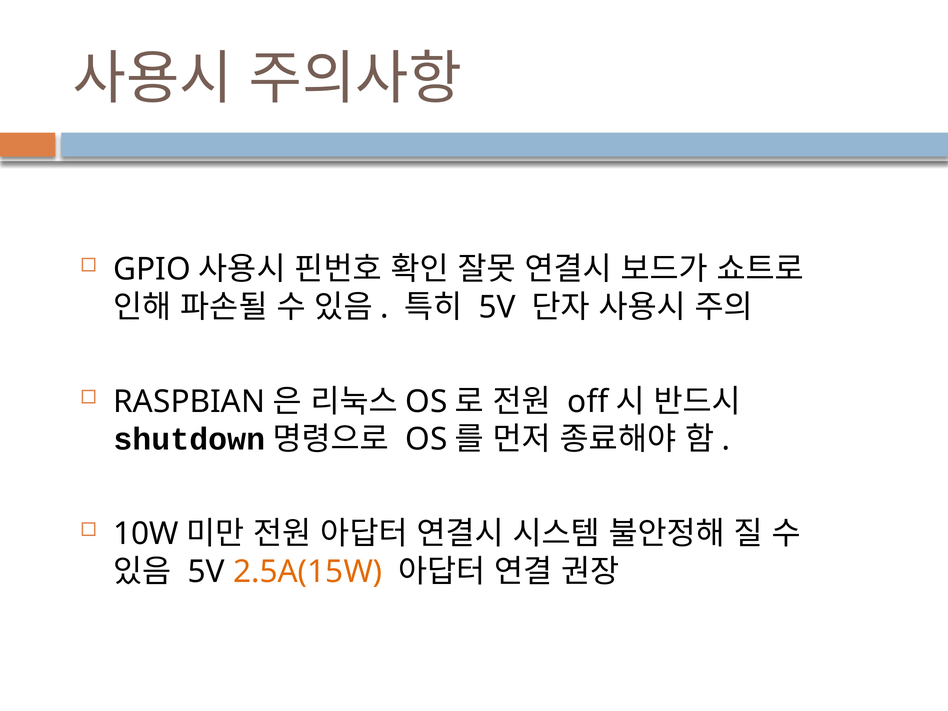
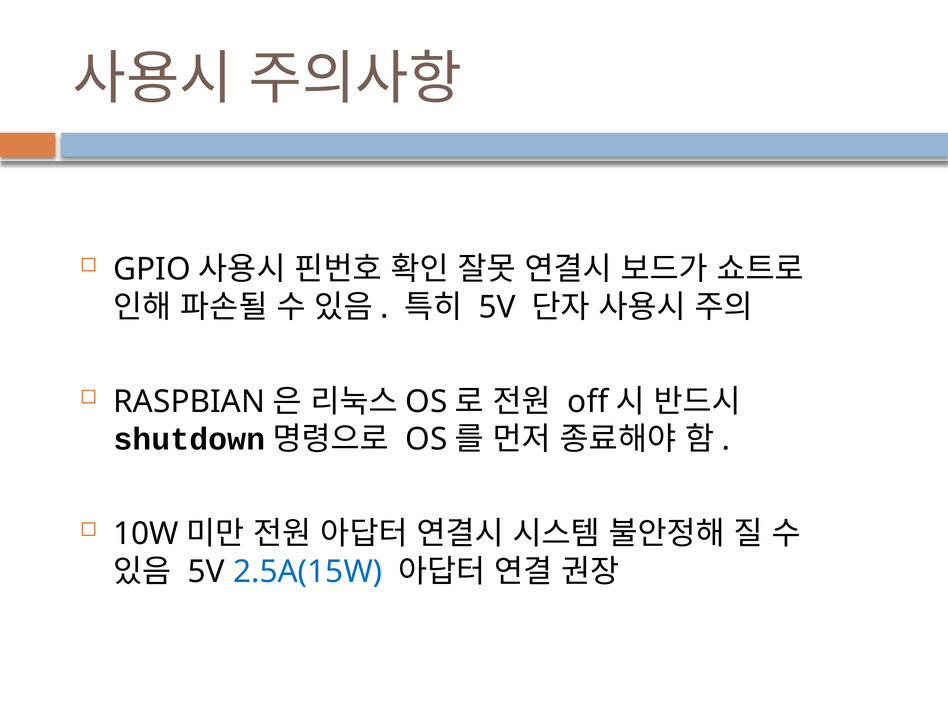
2.5A(15W colour: orange -> blue (308, 572)
